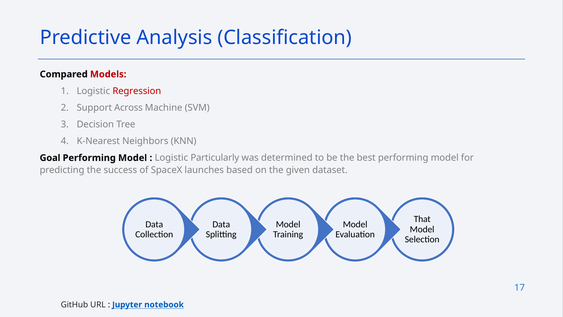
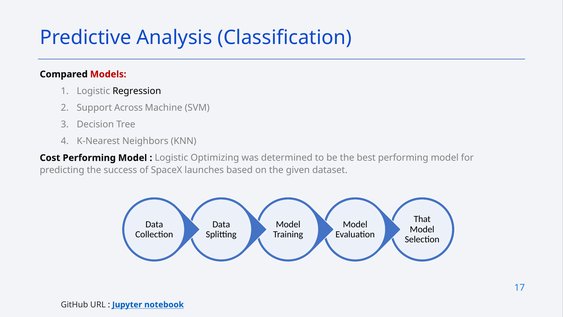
Regression colour: red -> black (137, 91)
Goal: Goal -> Cost (50, 158)
Particularly: Particularly -> Optimizing (215, 158)
